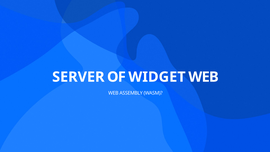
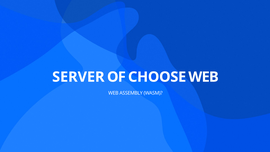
WIDGET: WIDGET -> CHOOSE (157, 77)
